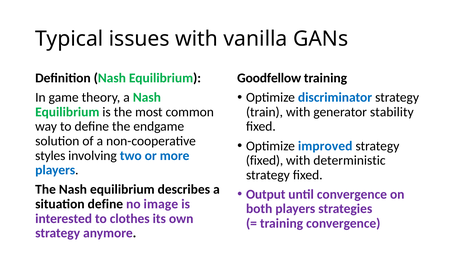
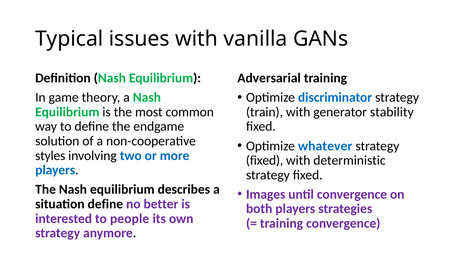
Goodfellow: Goodfellow -> Adversarial (269, 78)
improved: improved -> whatever (325, 146)
Output: Output -> Images (266, 194)
image: image -> better (161, 204)
clothes: clothes -> people (130, 218)
